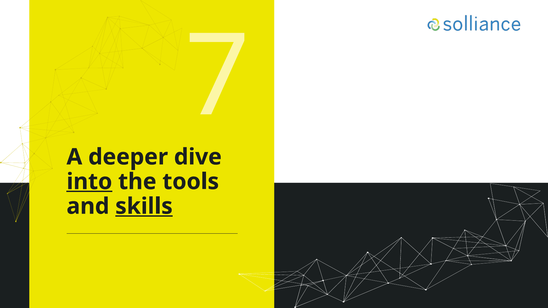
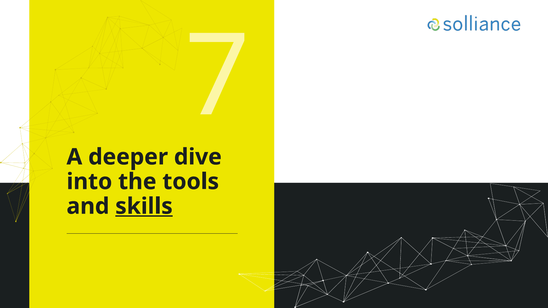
into underline: present -> none (89, 182)
